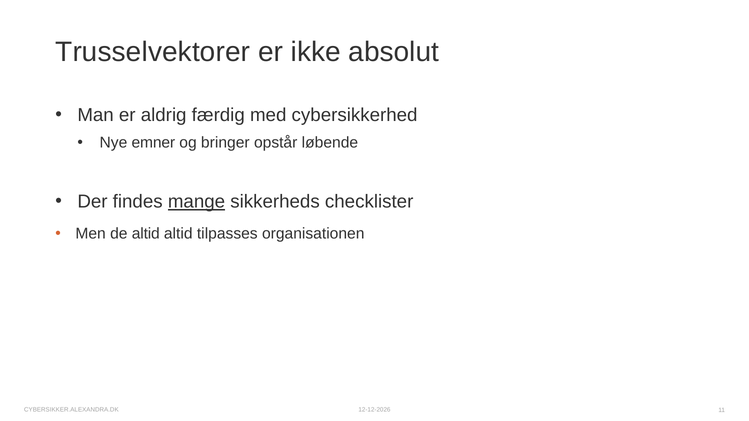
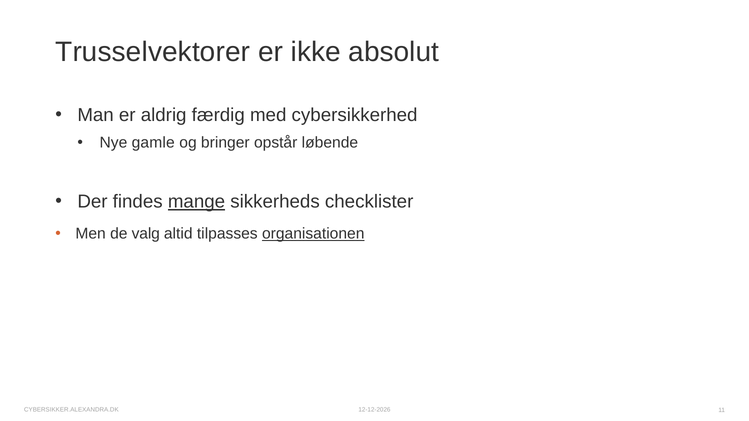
emner: emner -> gamle (153, 143)
de altid: altid -> valg (146, 234)
organisationen underline: none -> present (313, 234)
